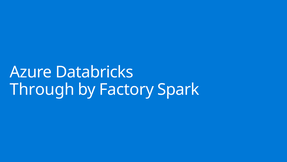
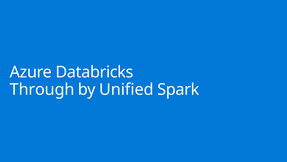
Factory: Factory -> Unified (126, 89)
